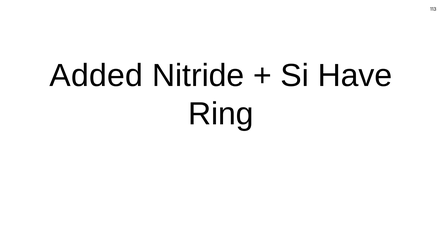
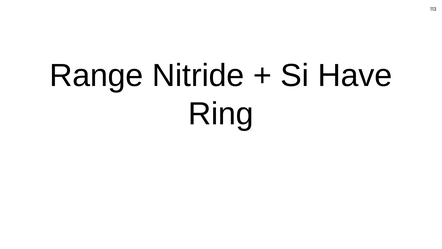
Added: Added -> Range (96, 76)
